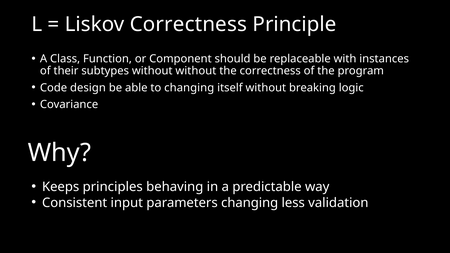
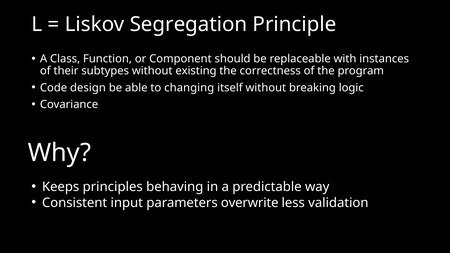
Liskov Correctness: Correctness -> Segregation (188, 24)
without without: without -> existing (196, 71)
parameters changing: changing -> overwrite (250, 203)
